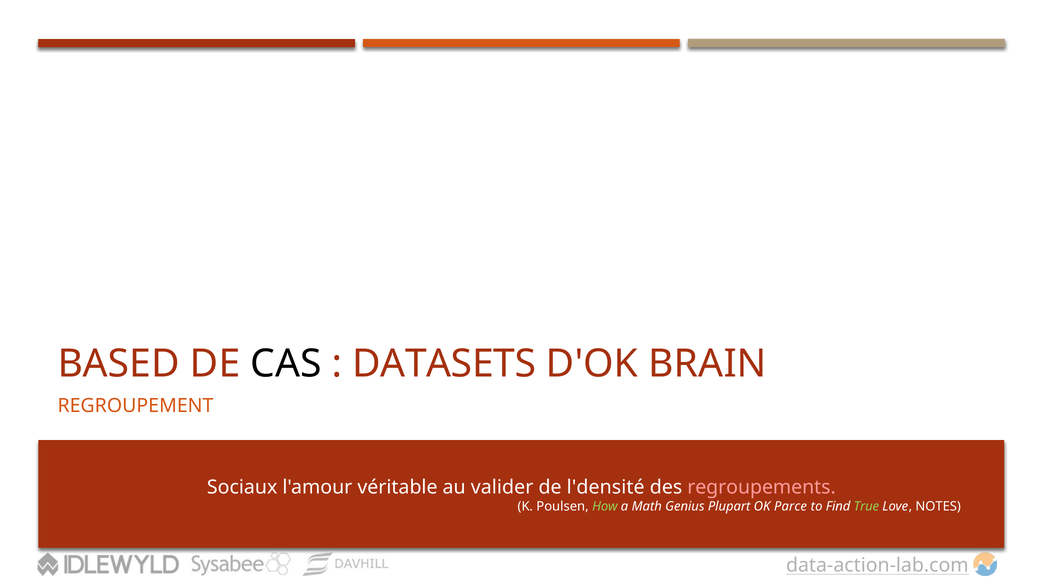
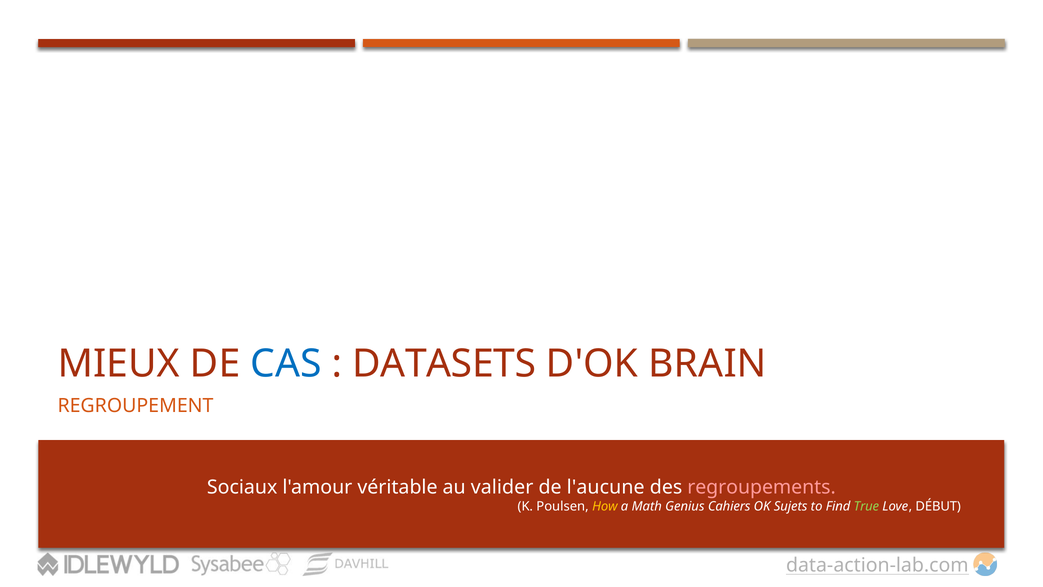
BASED: BASED -> MIEUX (119, 364)
CAS colour: black -> blue (286, 364)
l'densité: l'densité -> l'aucune (606, 487)
How colour: light green -> yellow (605, 506)
Plupart: Plupart -> Cahiers (729, 506)
Parce: Parce -> Sujets (791, 506)
NOTES: NOTES -> DÉBUT (938, 506)
